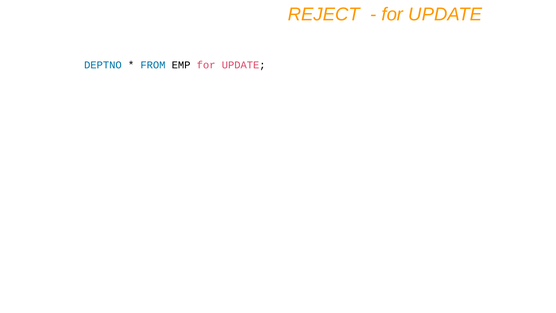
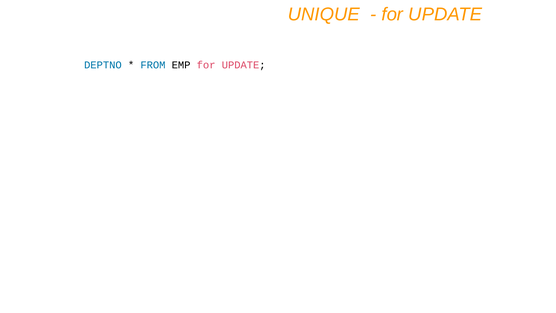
REJECT: REJECT -> UNIQUE (324, 14)
